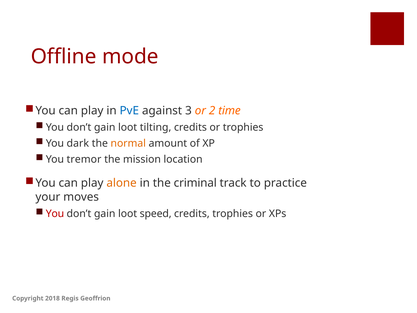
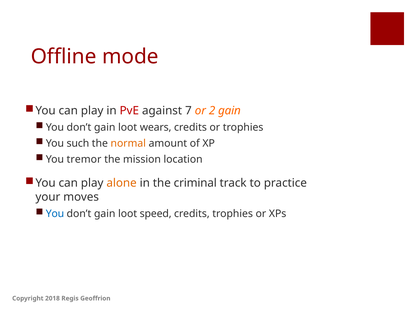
PvE colour: blue -> red (129, 111)
3: 3 -> 7 (188, 111)
2 time: time -> gain (229, 111)
tilting: tilting -> wears (156, 127)
dark: dark -> such (78, 143)
You colour: red -> blue (55, 213)
